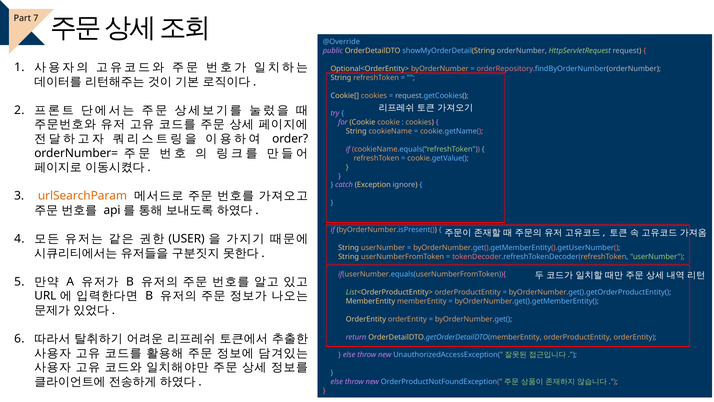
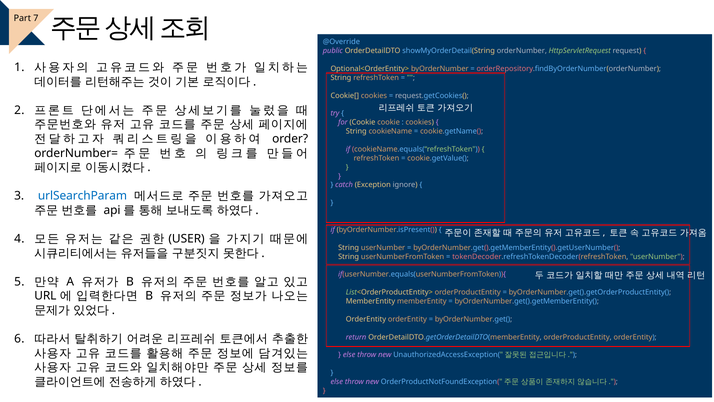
urlSearchParam colour: orange -> blue (82, 196)
